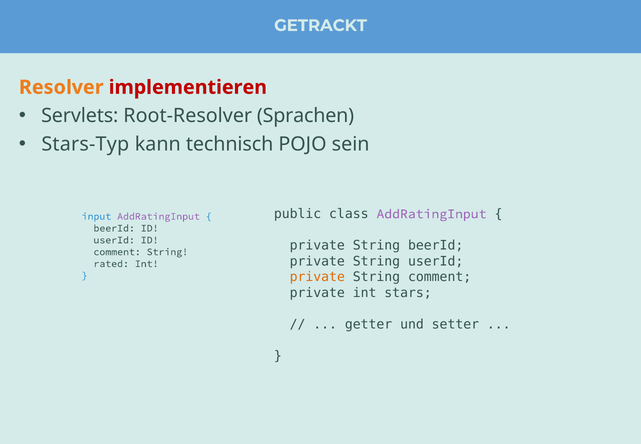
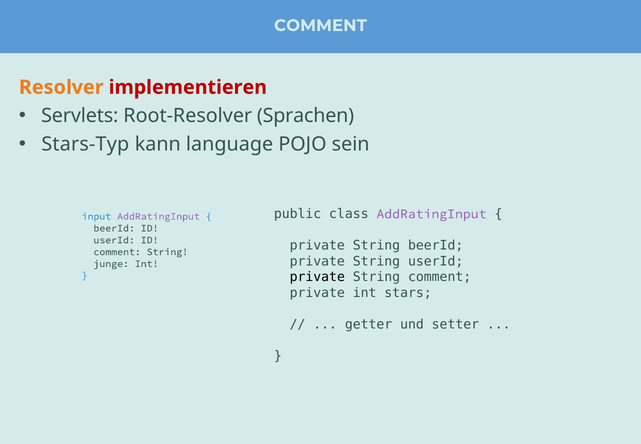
GETRACKT: GETRACKT -> COMMENT (320, 25)
technisch: technisch -> language (230, 144)
rated: rated -> junge (111, 264)
private colour: orange -> black (317, 277)
